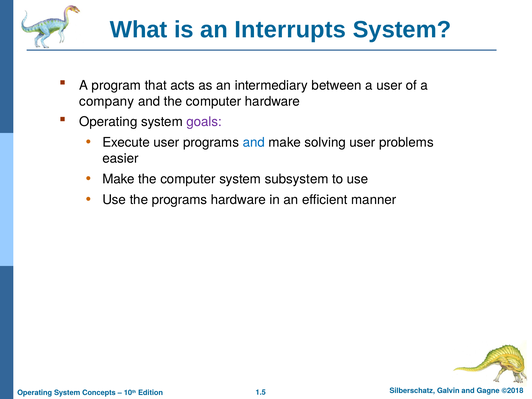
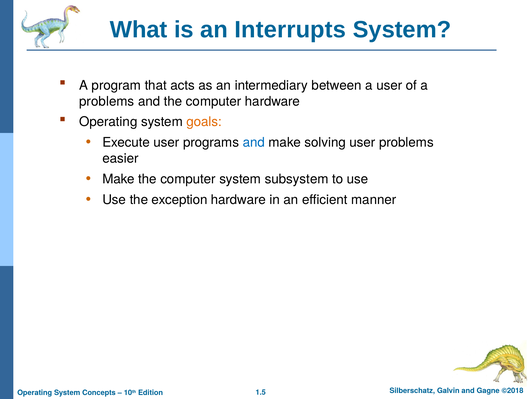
company: company -> problems (107, 101)
goals colour: purple -> orange (204, 122)
the programs: programs -> exception (179, 200)
